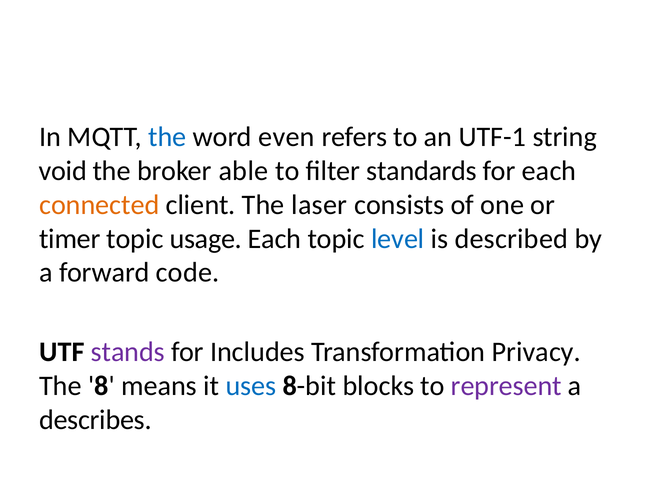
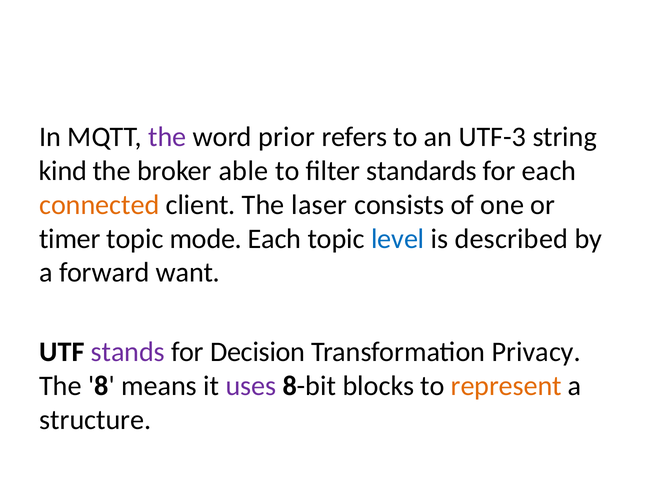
the colour: blue -> purple (167, 137)
even: even -> prior (287, 137)
UTF-1: UTF-1 -> UTF-3 (492, 137)
void: void -> kind (63, 171)
usage: usage -> mode (206, 238)
code: code -> want (188, 272)
Includes: Includes -> Decision (258, 352)
uses colour: blue -> purple (251, 385)
represent colour: purple -> orange (506, 385)
describes: describes -> structure (95, 419)
